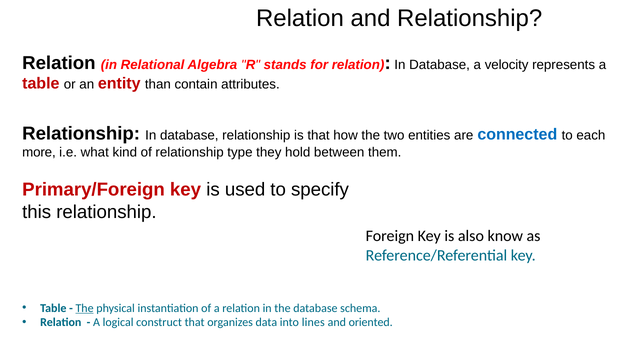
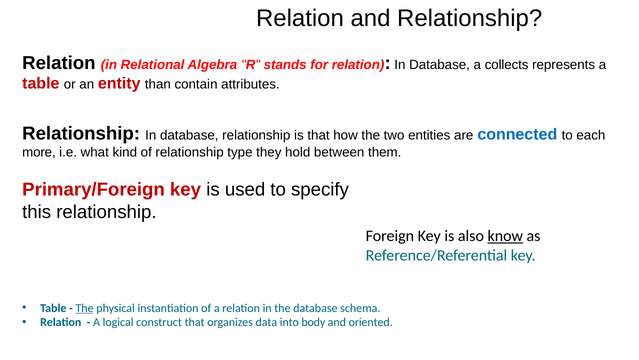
velocity: velocity -> collects (507, 65)
know underline: none -> present (505, 236)
lines: lines -> body (313, 322)
